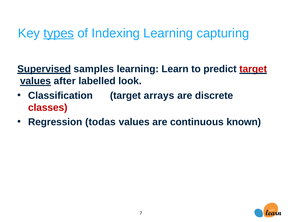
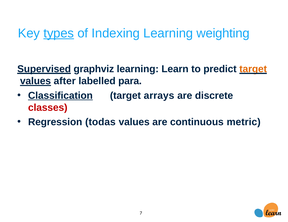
capturing: capturing -> weighting (223, 33)
samples: samples -> graphviz (94, 69)
target colour: red -> orange (253, 69)
look: look -> para (130, 81)
Classification underline: none -> present (60, 95)
known: known -> metric (244, 122)
